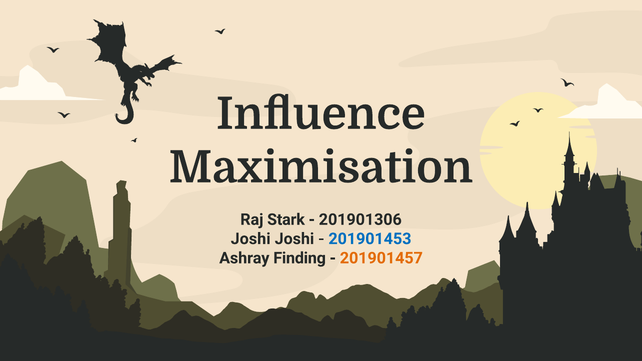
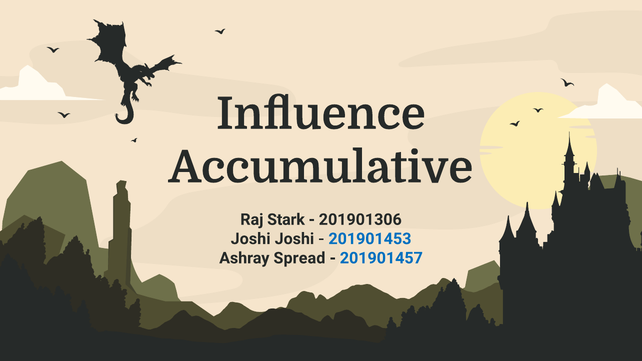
Maximisation: Maximisation -> Accumulative (321, 168)
Finding: Finding -> Spread (299, 258)
201901457 colour: orange -> blue (381, 258)
